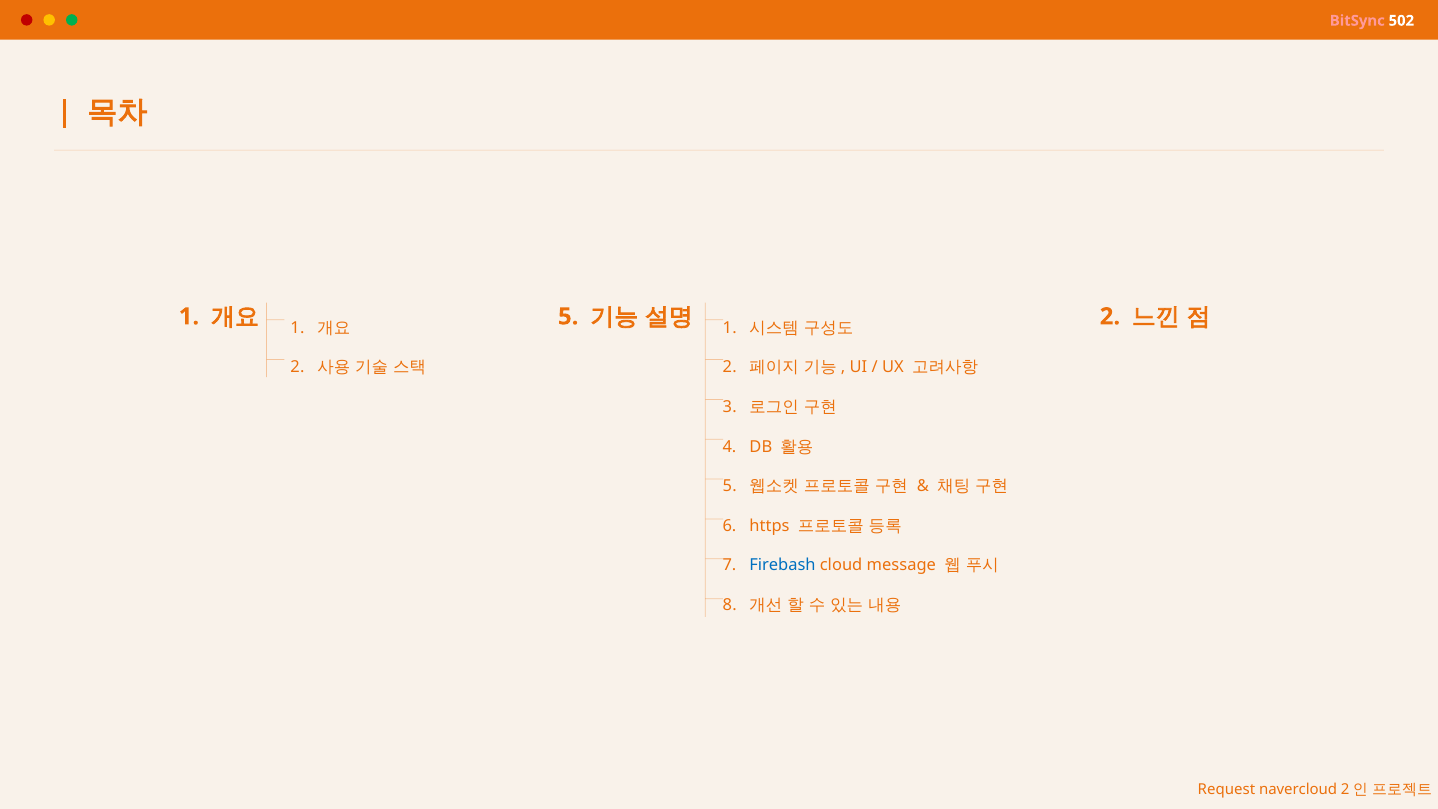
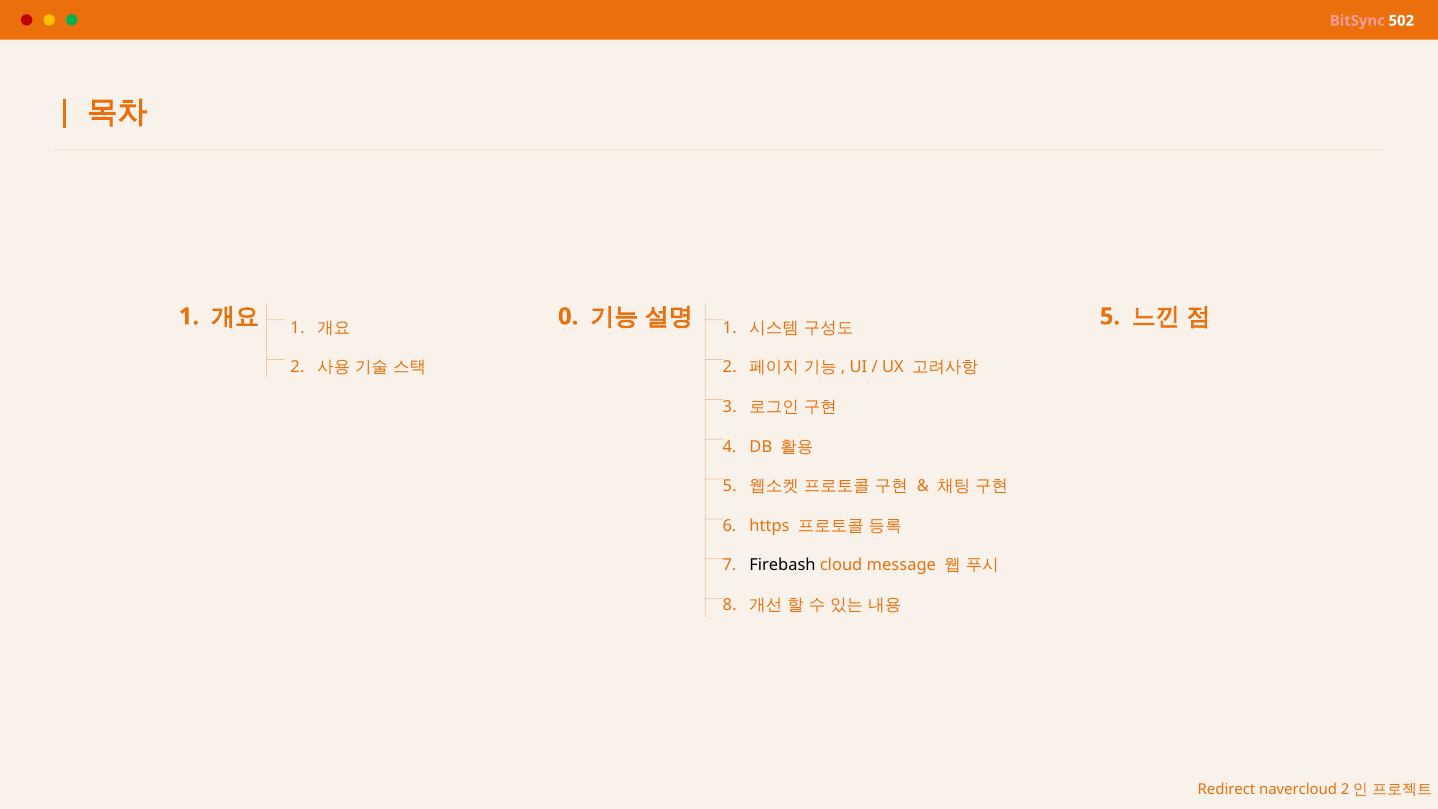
5: 5 -> 0 (568, 316)
2: 2 -> 5 (1110, 316)
Firebash colour: blue -> black (783, 565)
Request: Request -> Redirect (1227, 790)
